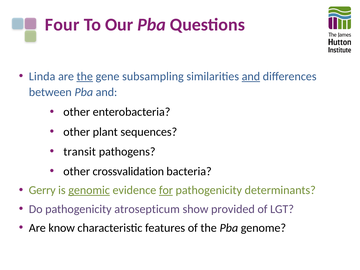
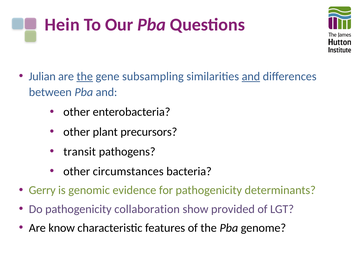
Four: Four -> Hein (62, 25)
Linda: Linda -> Julian (42, 76)
sequences: sequences -> precursors (149, 132)
crossvalidation: crossvalidation -> circumstances (128, 171)
genomic underline: present -> none (89, 190)
for underline: present -> none (166, 190)
atrosepticum: atrosepticum -> collaboration (147, 209)
